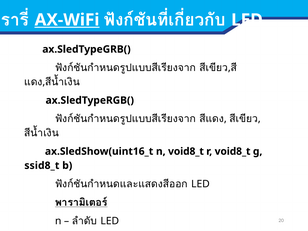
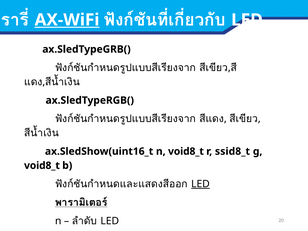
r void8_t: void8_t -> ssid8_t (232, 151)
ssid8_t: ssid8_t -> void8_t (42, 166)
LED underline: none -> present (200, 184)
